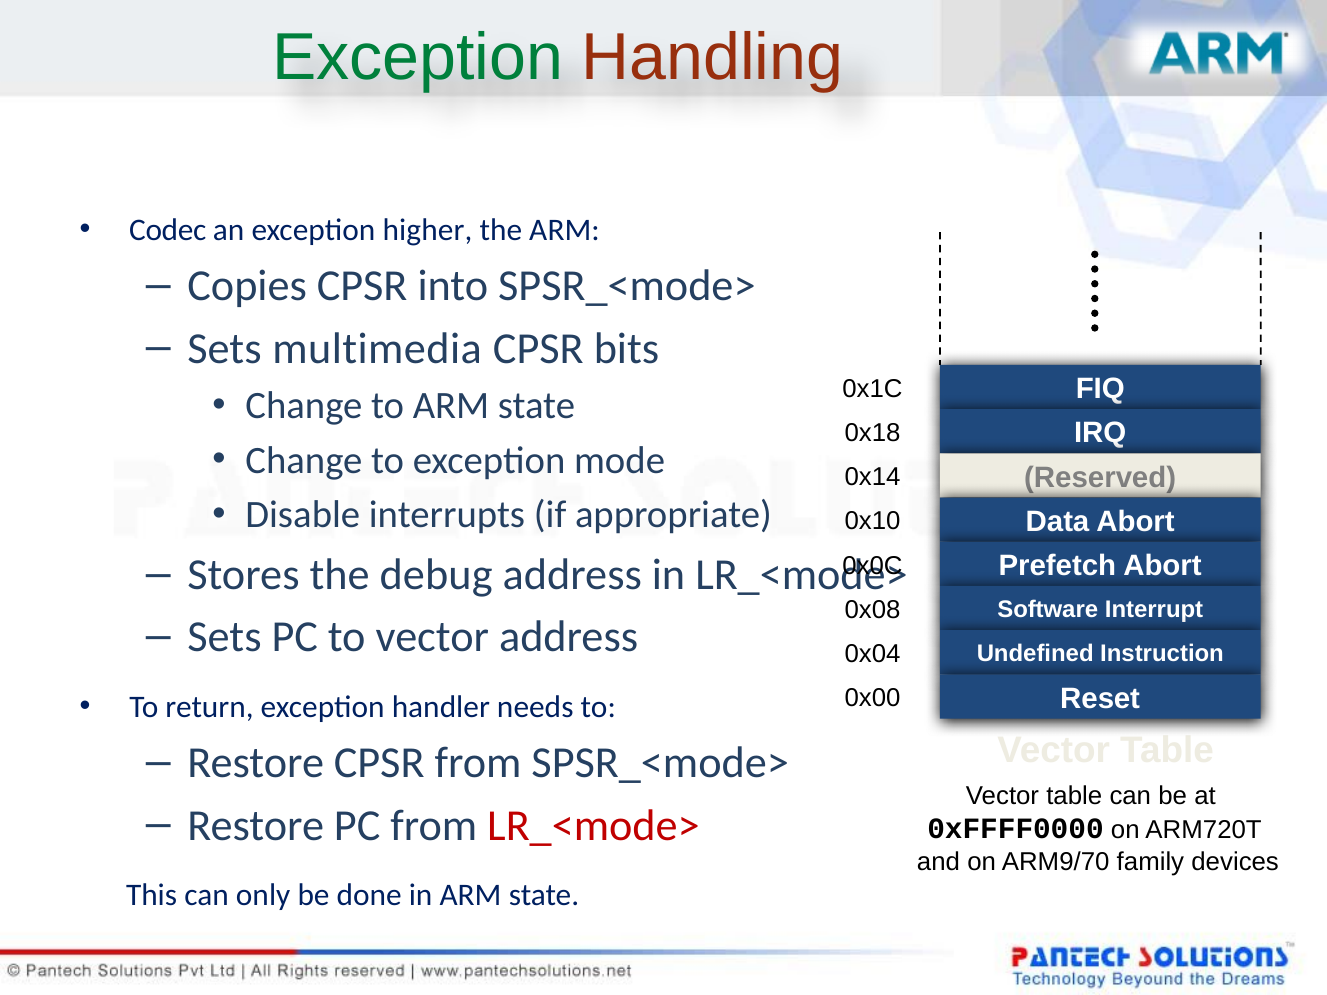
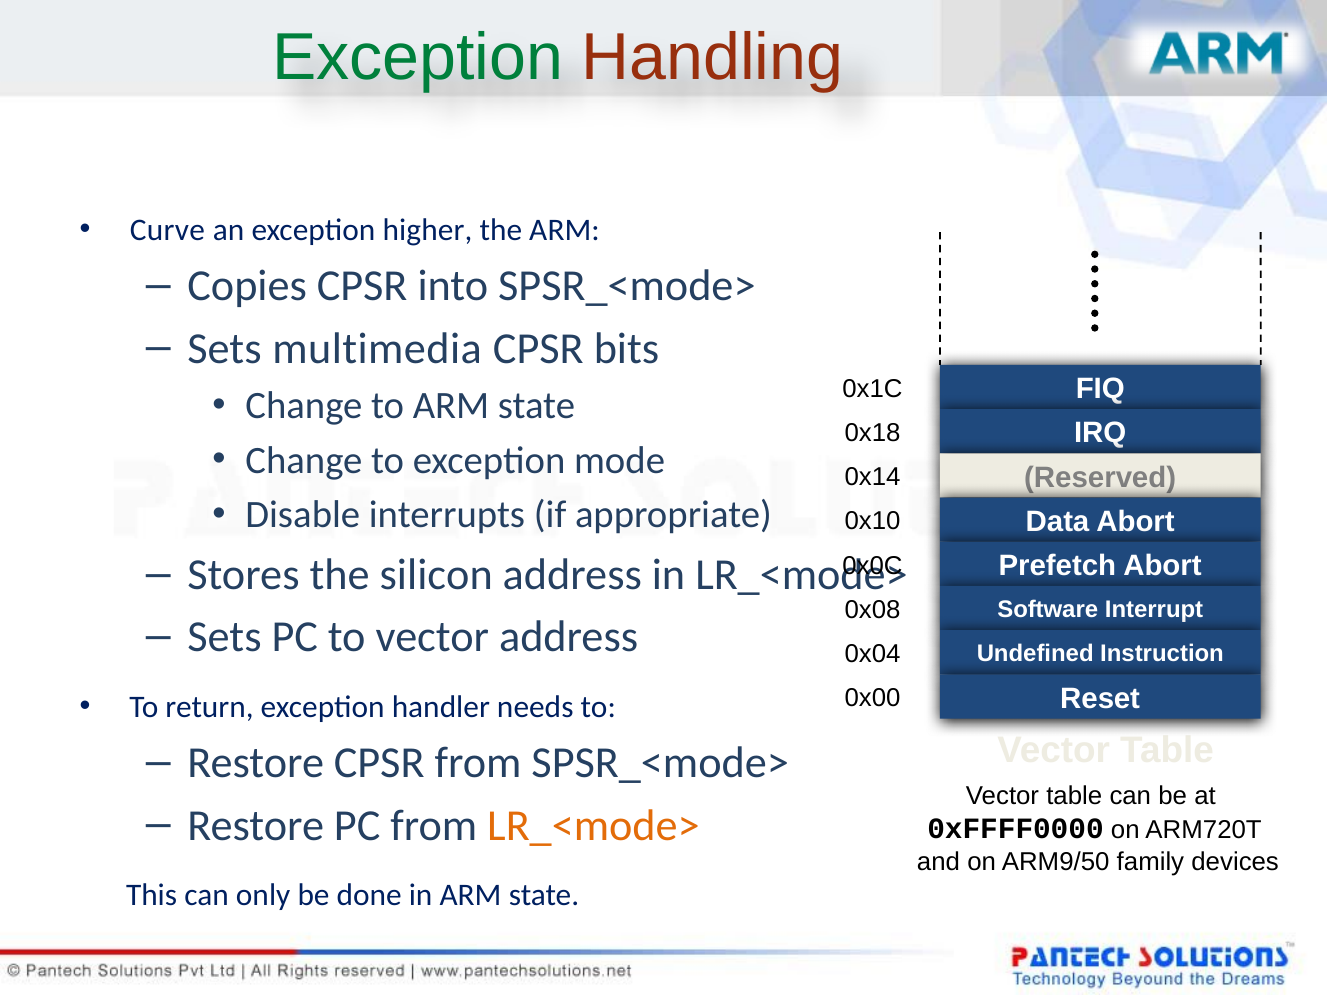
Codec: Codec -> Curve (167, 230)
debug: debug -> silicon (436, 575)
LR_<mode> colour: red -> orange (593, 826)
ARM9/70: ARM9/70 -> ARM9/50 (1056, 862)
